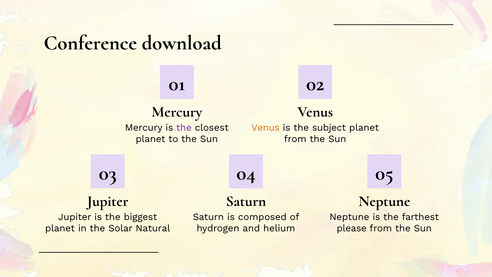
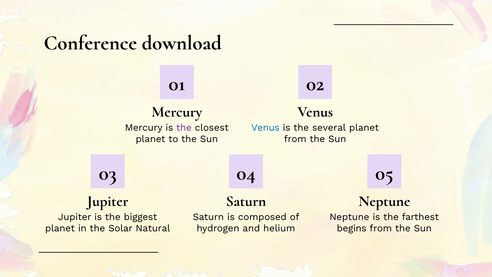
Venus colour: orange -> blue (265, 128)
subject: subject -> several (329, 128)
please: please -> begins (352, 228)
